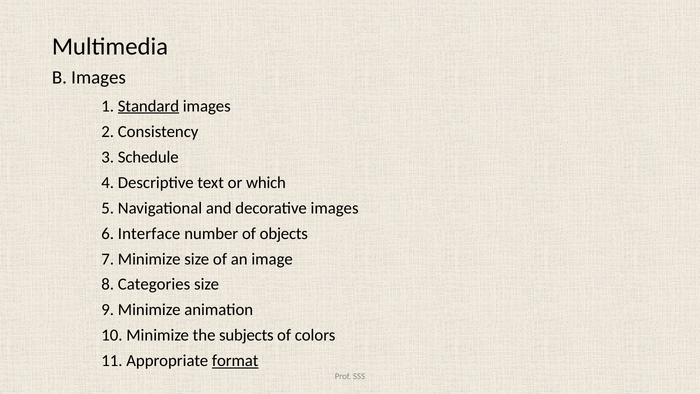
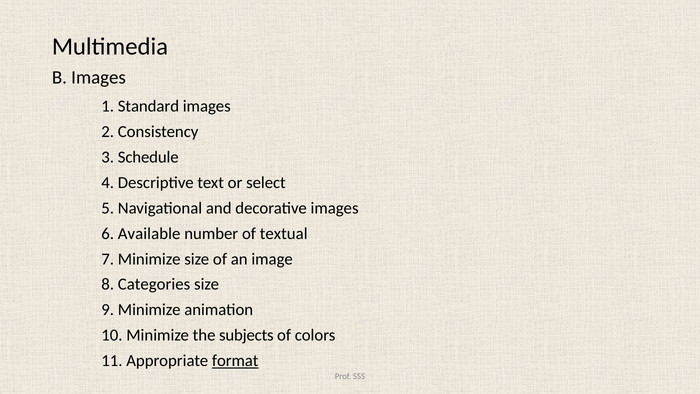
Standard underline: present -> none (148, 106)
which: which -> select (266, 183)
Interface: Interface -> Available (149, 233)
objects: objects -> textual (284, 233)
